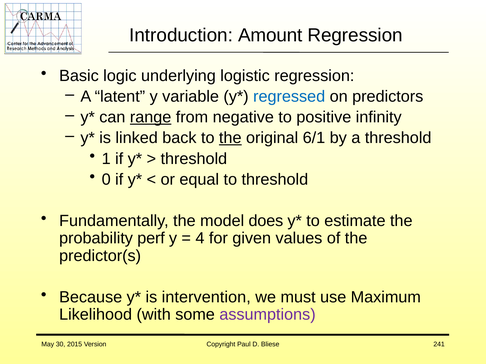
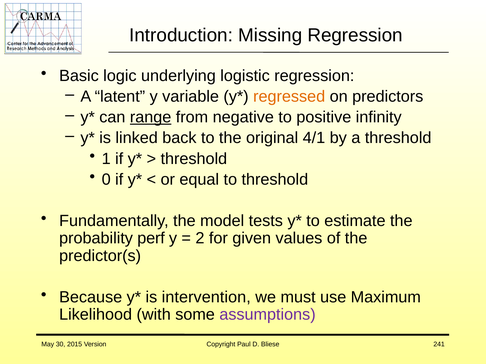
Amount: Amount -> Missing (270, 35)
regressed colour: blue -> orange (289, 97)
the underline: present -> none (230, 138)
6/1: 6/1 -> 4/1 (314, 138)
does: does -> tests (266, 221)
4: 4 -> 2 (200, 239)
